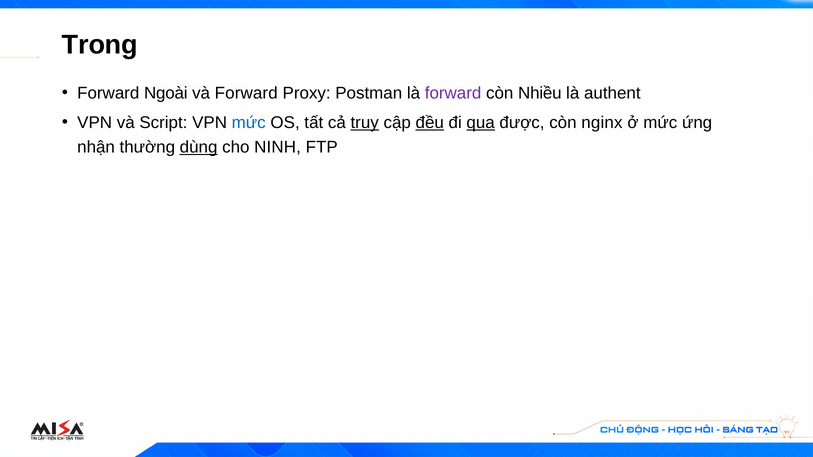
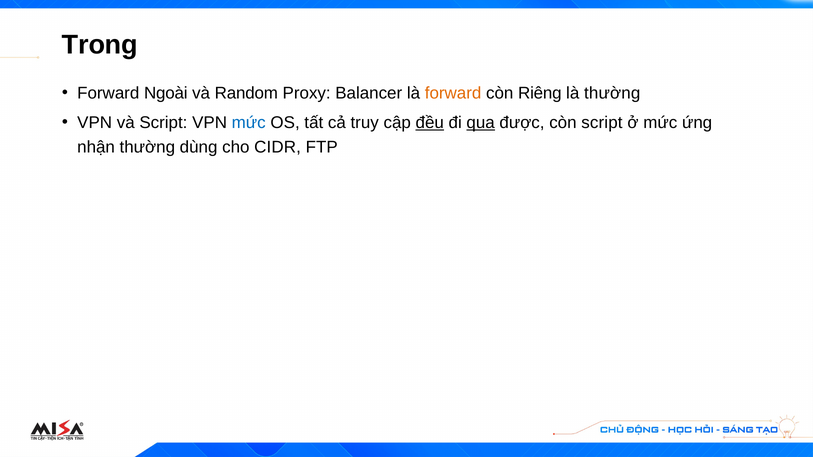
và Forward: Forward -> Random (246, 93)
Postman: Postman -> Balancer (369, 93)
forward colour: purple -> orange (453, 93)
Nhiều: Nhiều -> Riêng (540, 93)
là authent: authent -> thường (612, 93)
truy underline: present -> none (365, 123)
còn nginx: nginx -> script (602, 123)
dùng underline: present -> none (199, 147)
NINH: NINH -> CIDR (278, 147)
